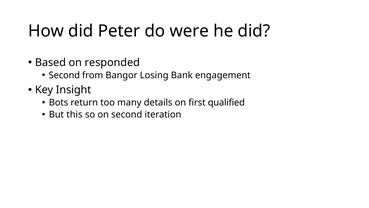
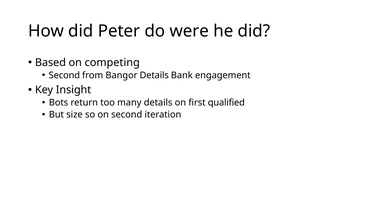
responded: responded -> competing (112, 62)
Bangor Losing: Losing -> Details (154, 75)
this: this -> size (74, 114)
